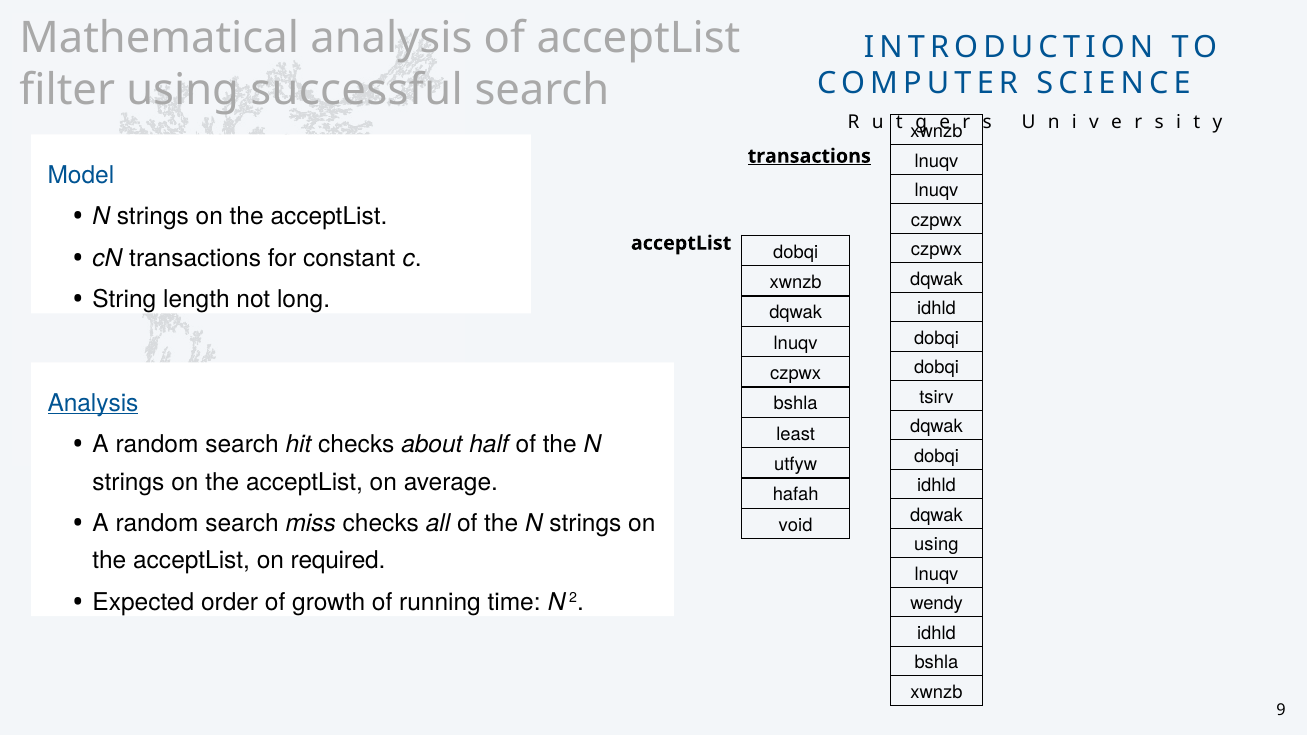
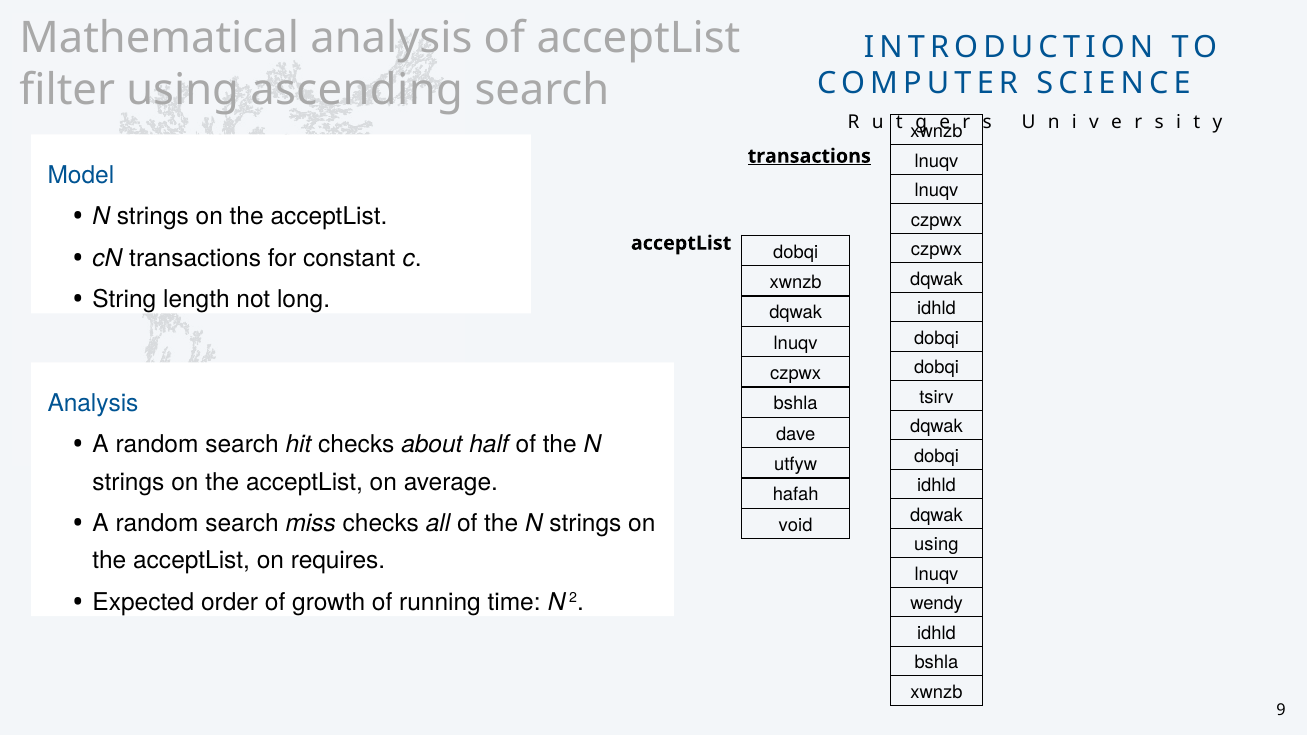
successful: successful -> ascending (357, 90)
Analysis underline: present -> none (93, 403)
least: least -> dave (796, 434)
required: required -> requires (338, 561)
